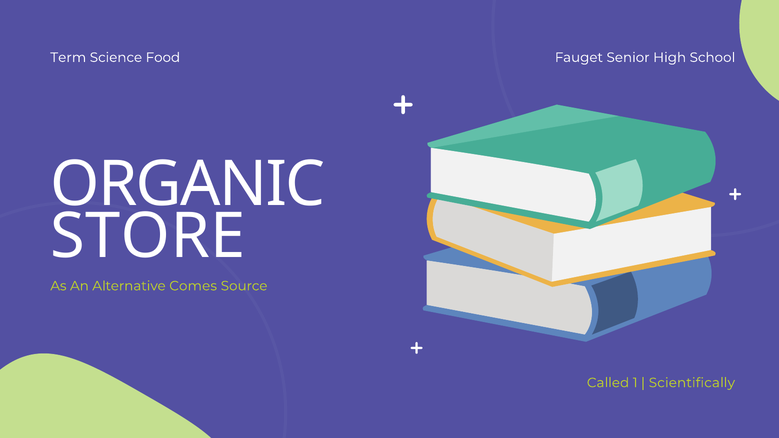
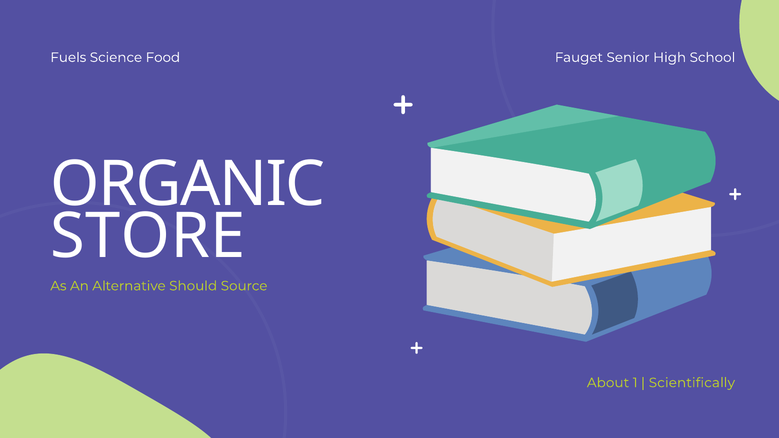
Term: Term -> Fuels (68, 57)
Comes: Comes -> Should (193, 286)
Called: Called -> About (608, 383)
